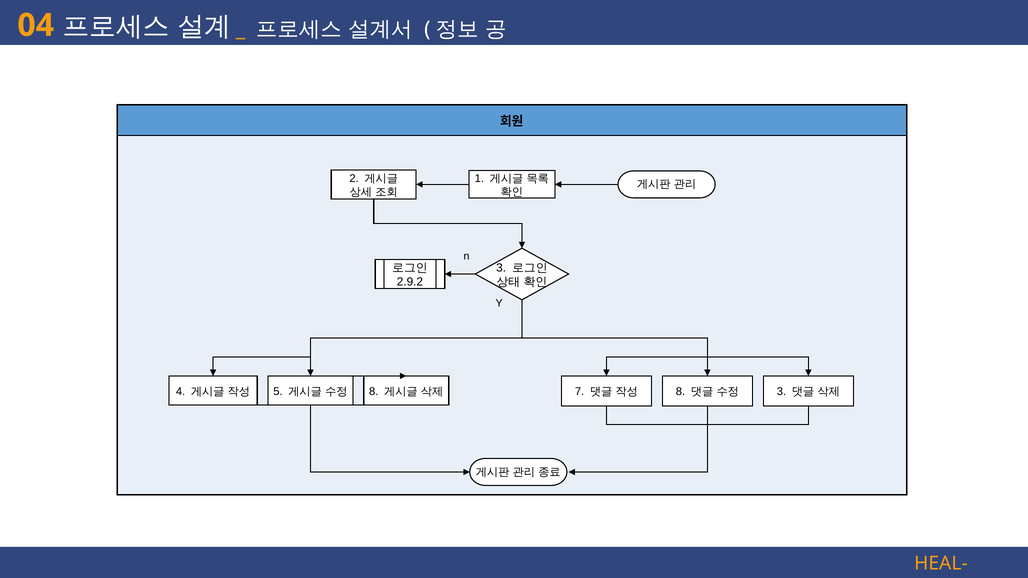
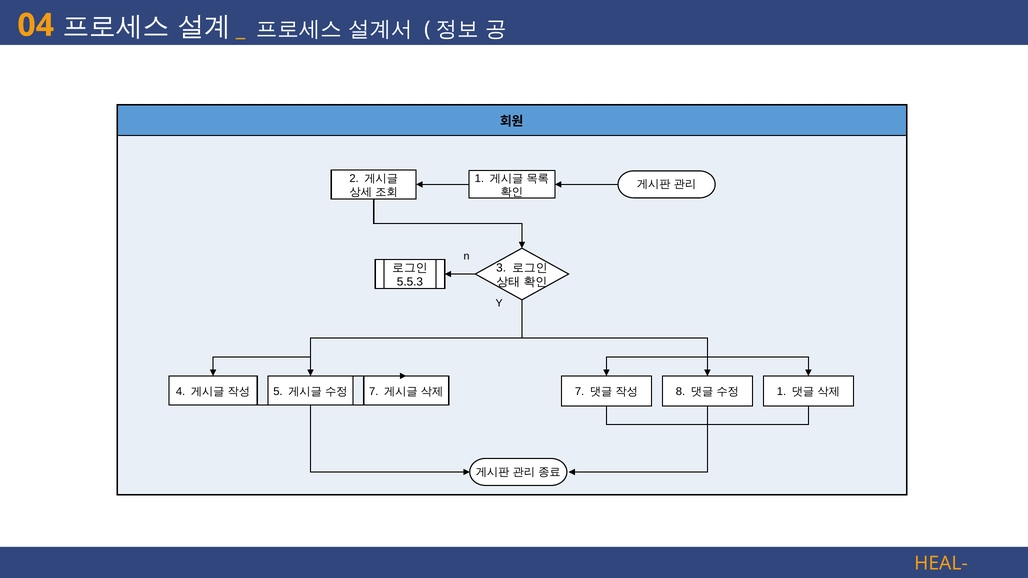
2.9.2: 2.9.2 -> 5.5.3 (410, 282)
8: 8 -> 7 (374, 391)
3: 3 -> 1 (782, 392)
